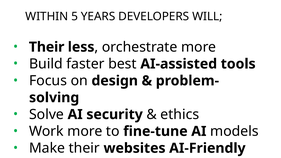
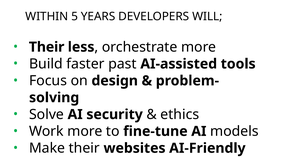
best: best -> past (122, 64)
